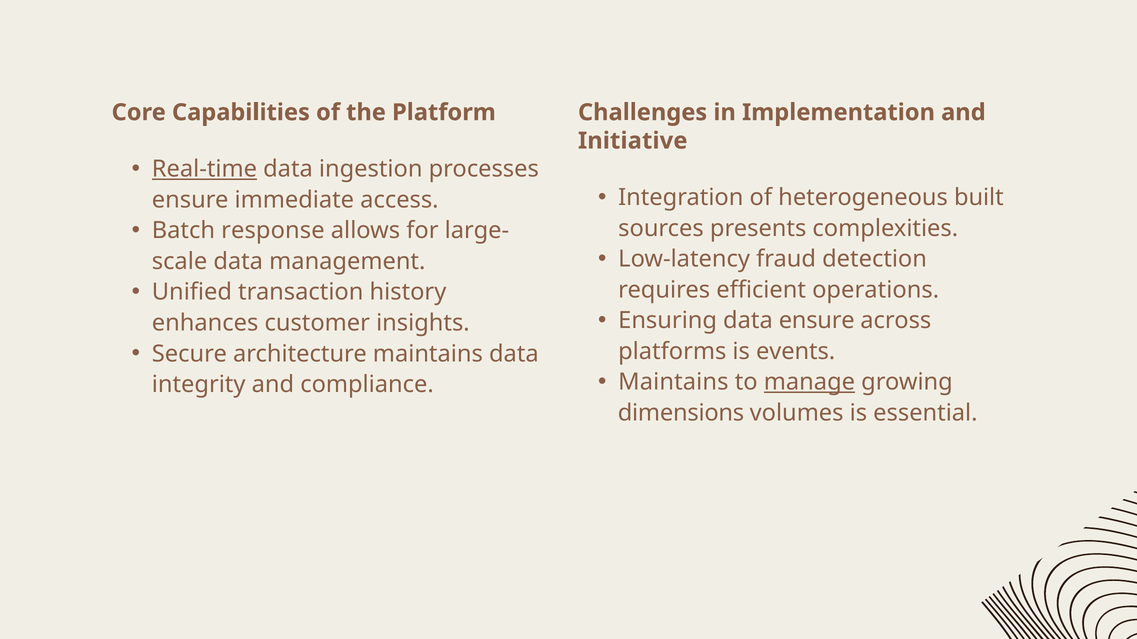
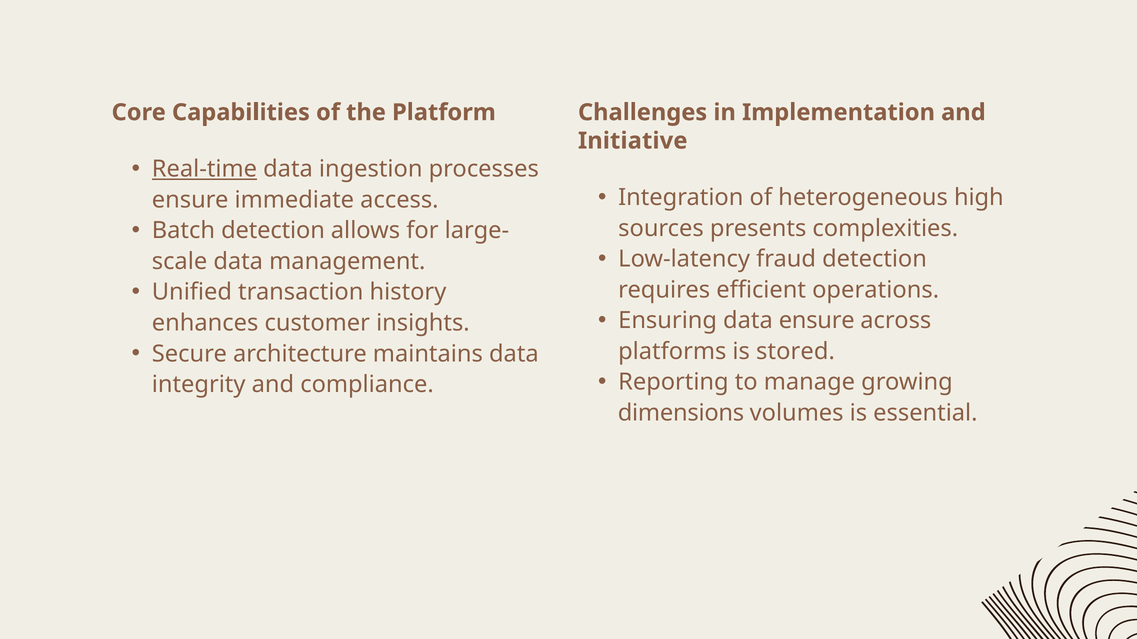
built: built -> high (979, 198)
Batch response: response -> detection (273, 231)
events: events -> stored (796, 352)
Maintains: Maintains -> Reporting (673, 382)
manage underline: present -> none (809, 382)
